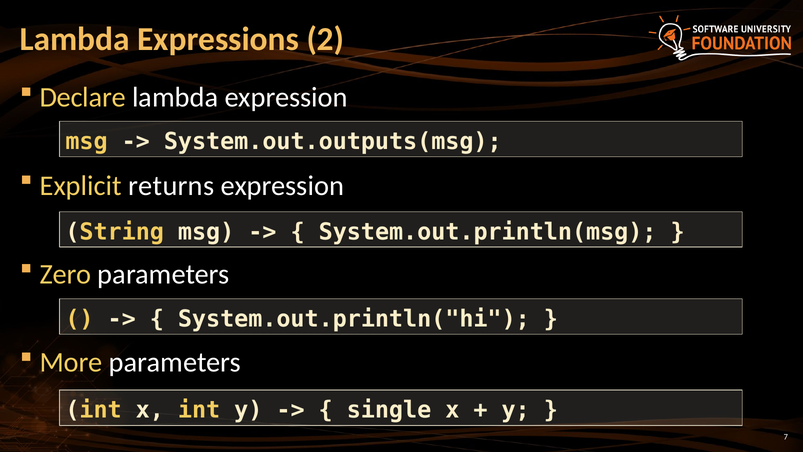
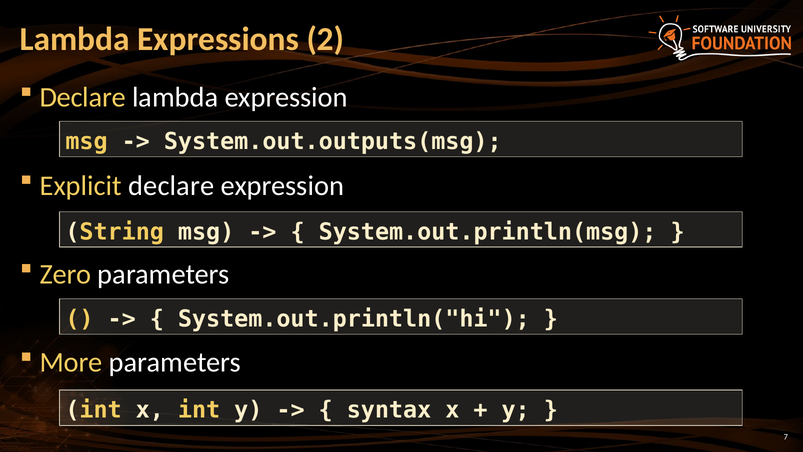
Explicit returns: returns -> declare (171, 186)
single: single -> syntax (389, 410)
